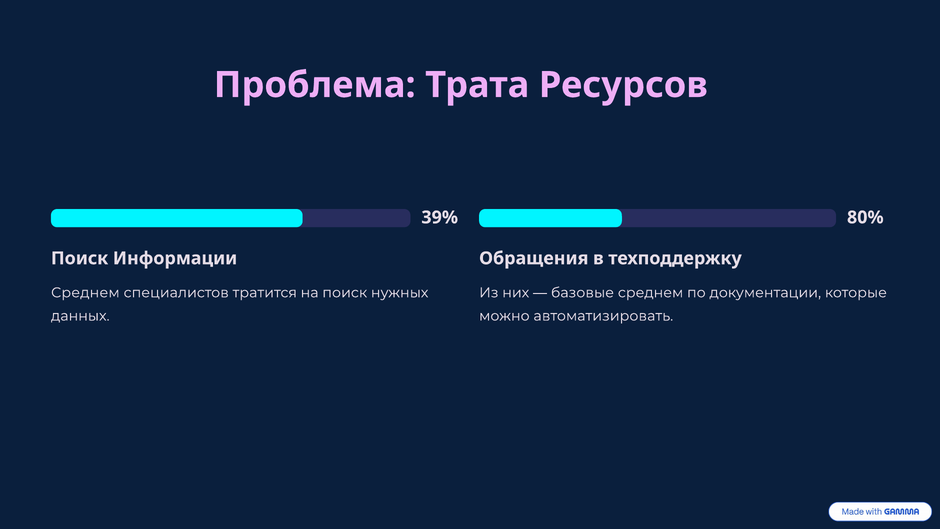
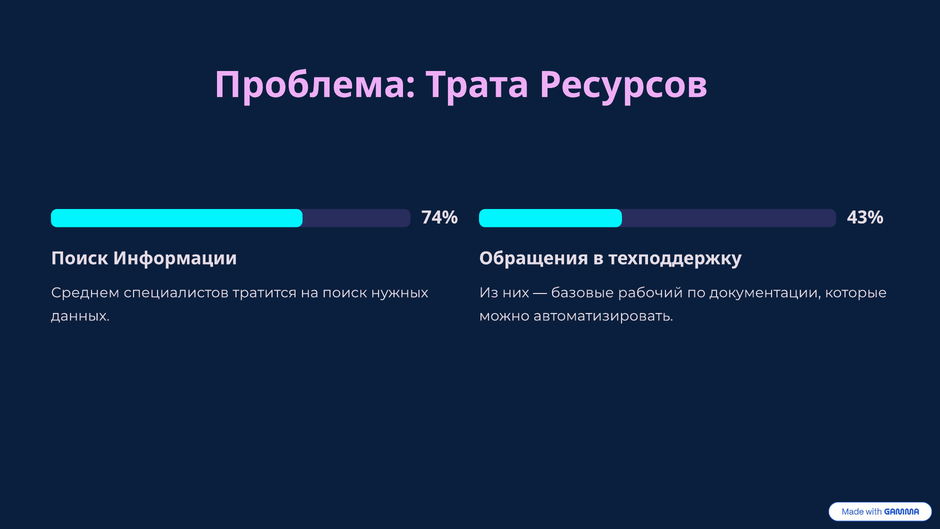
39%: 39% -> 74% (440, 217)
80%: 80% -> 43% (865, 217)
базовые среднем: среднем -> рабочий (650, 293)
